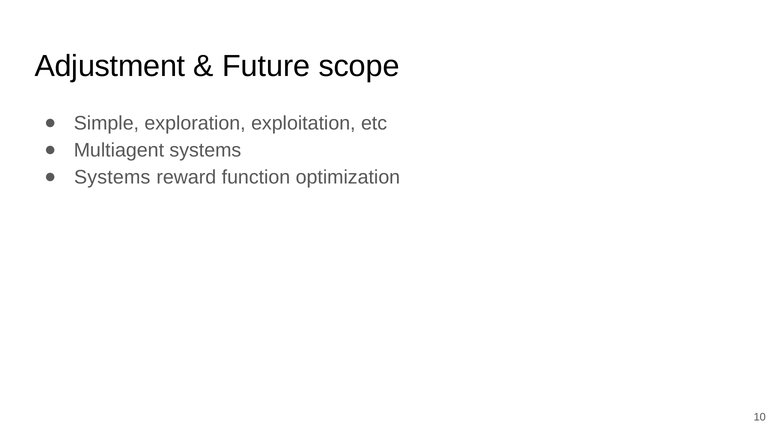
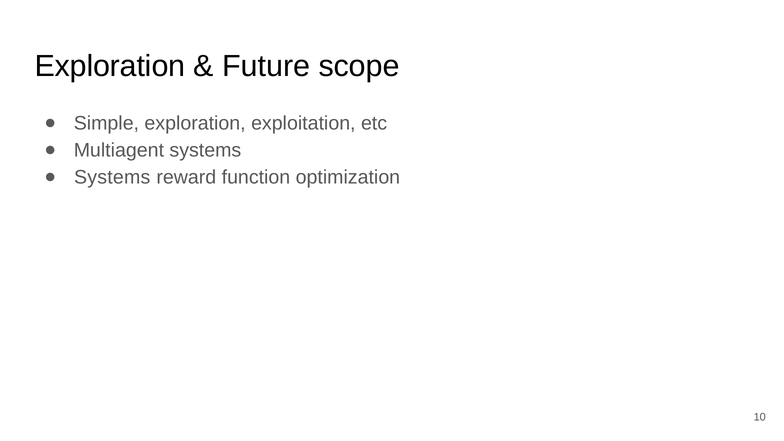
Adjustment: Adjustment -> Exploration (110, 66)
